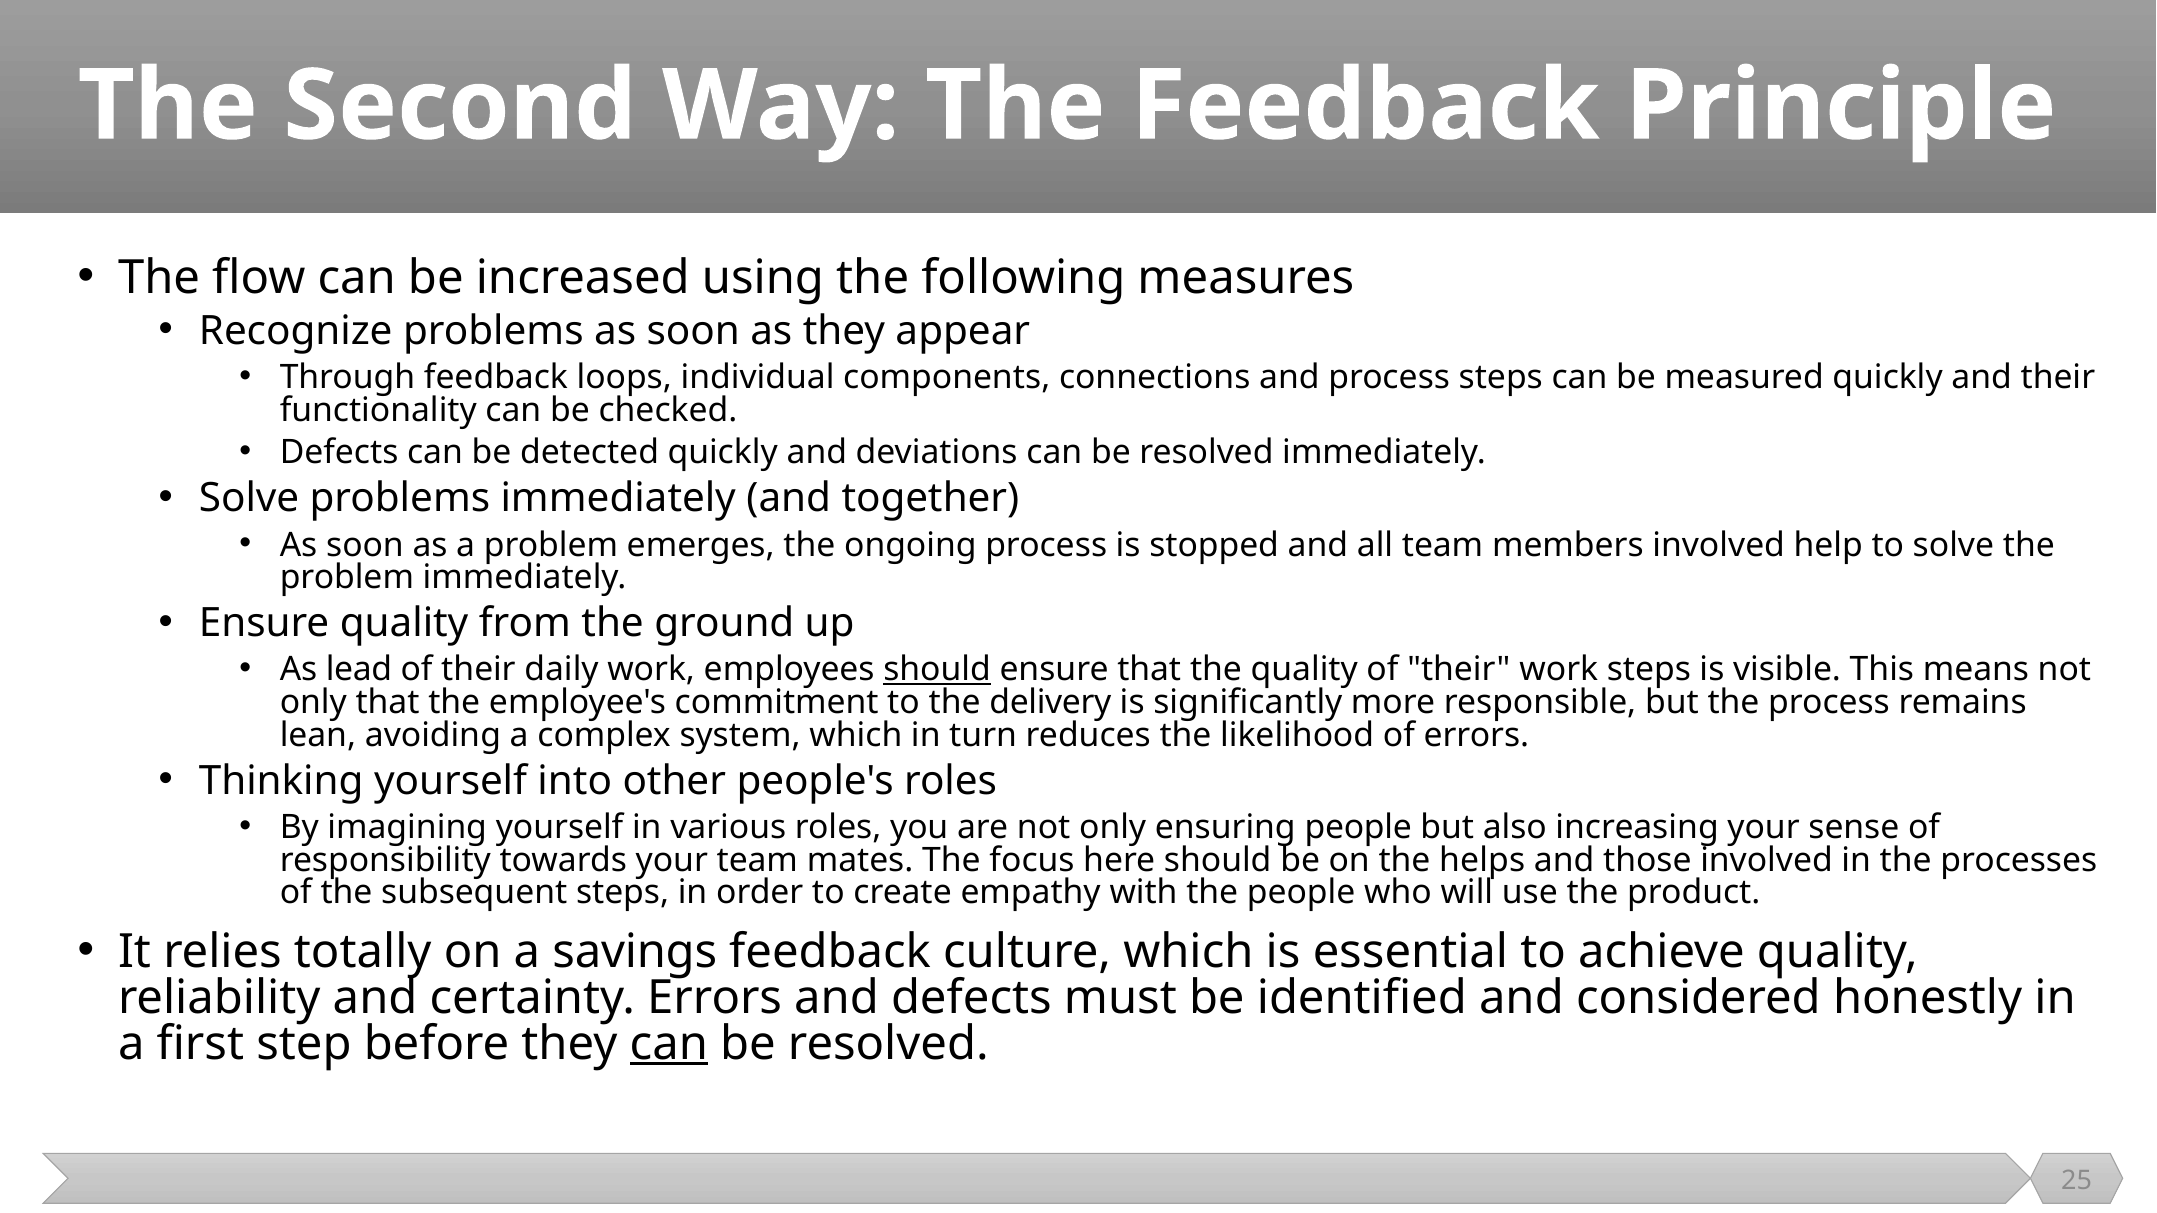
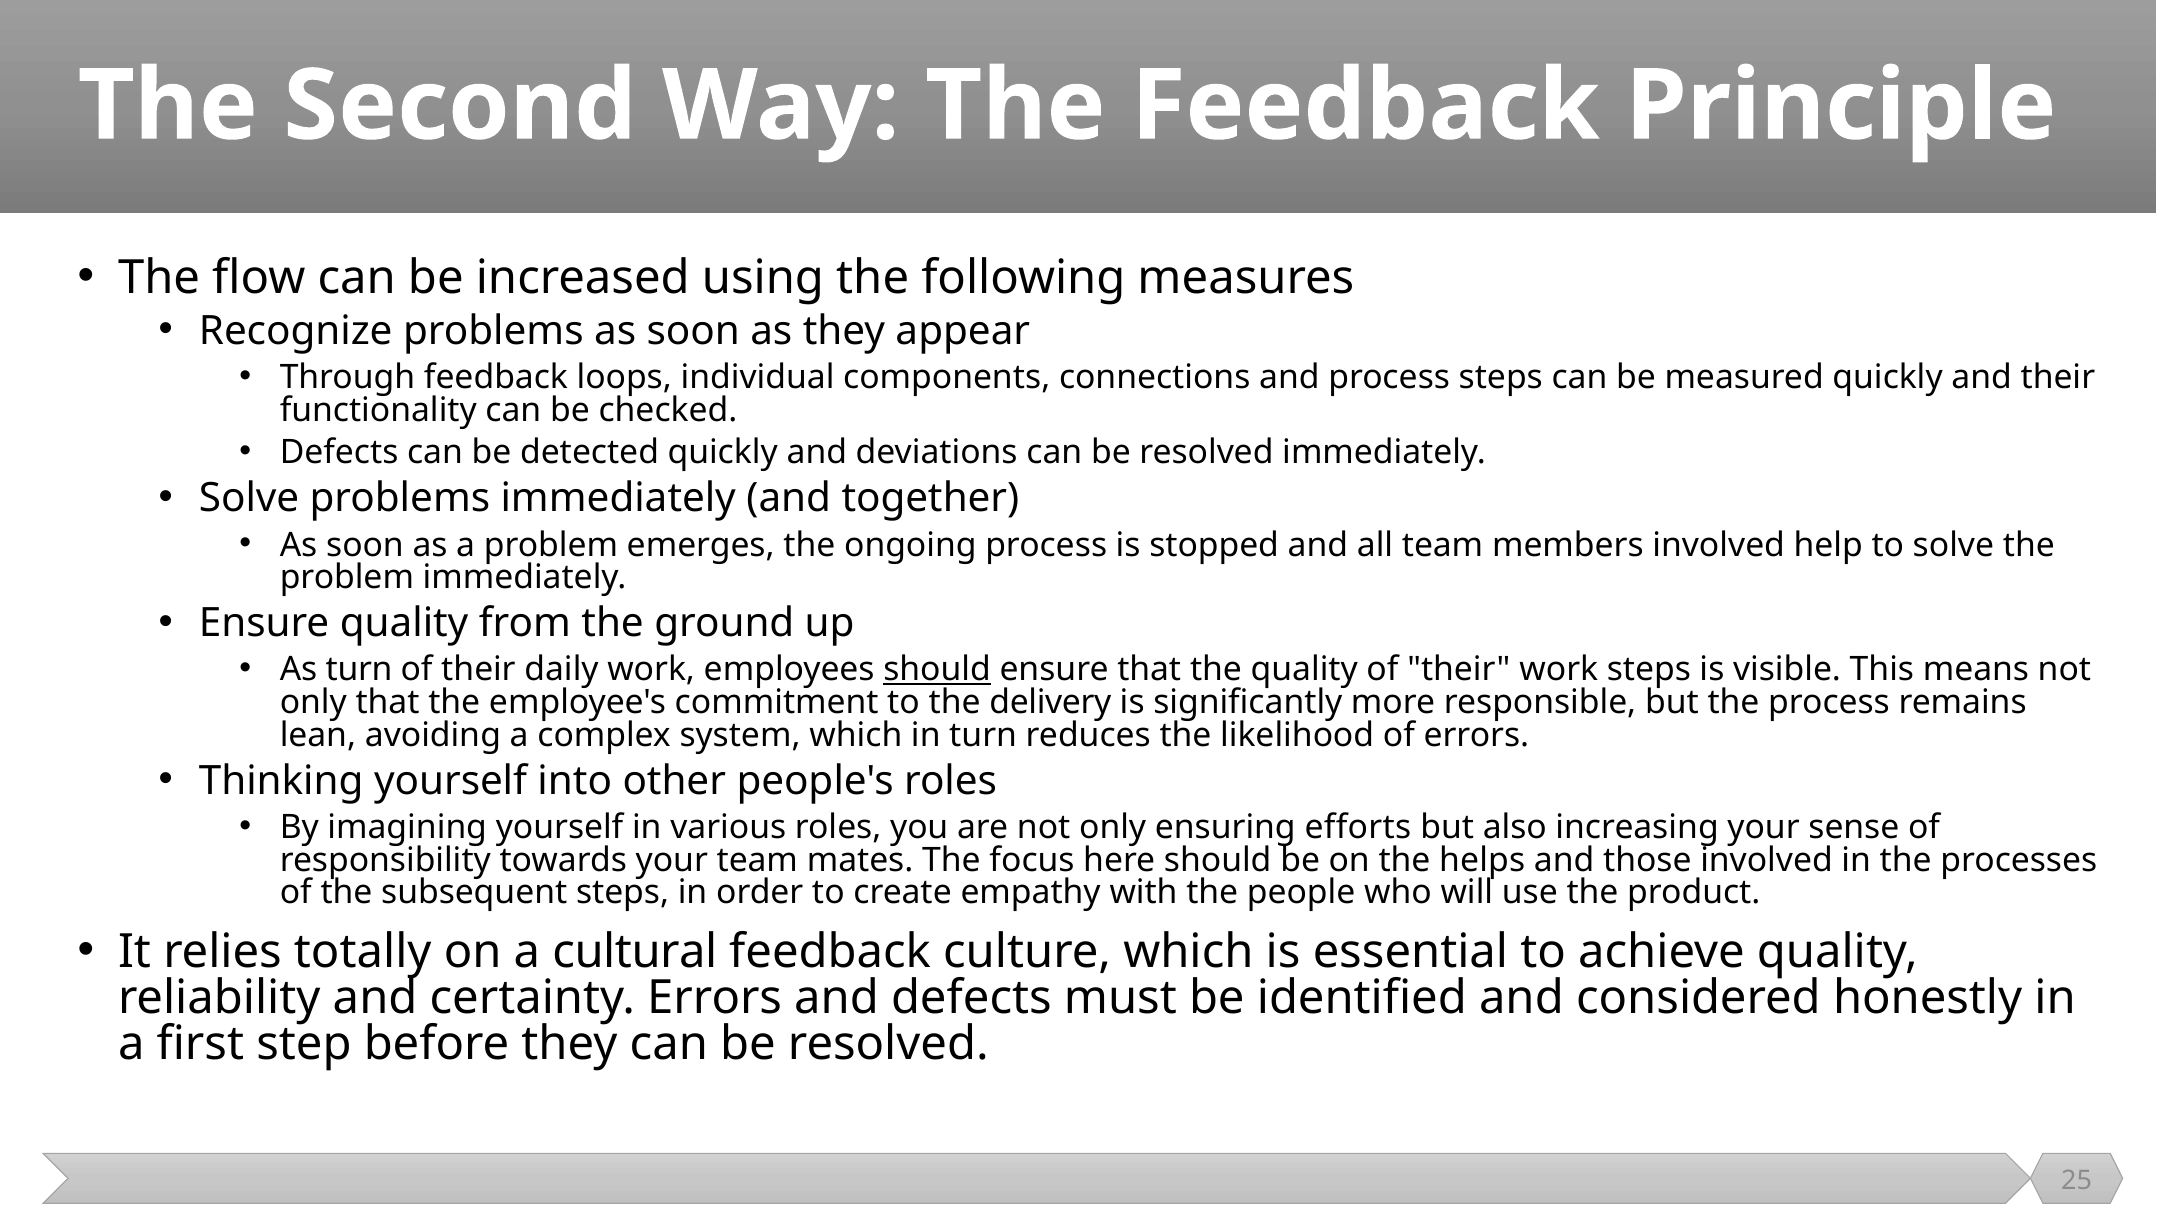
As lead: lead -> turn (359, 670)
ensuring people: people -> efforts (1358, 828)
savings: savings -> cultural (635, 952)
can underline: present -> none (669, 1044)
